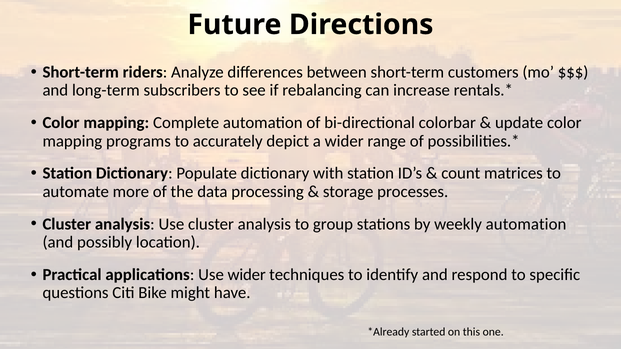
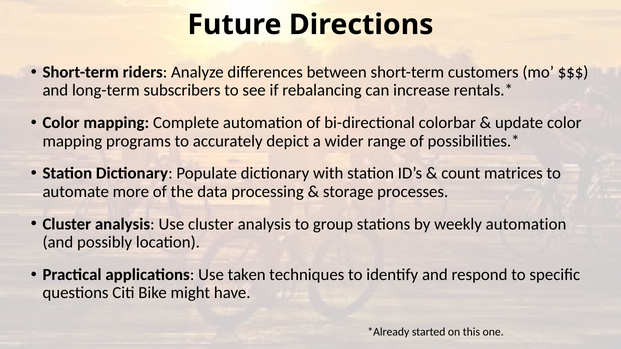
Use wider: wider -> taken (247, 275)
